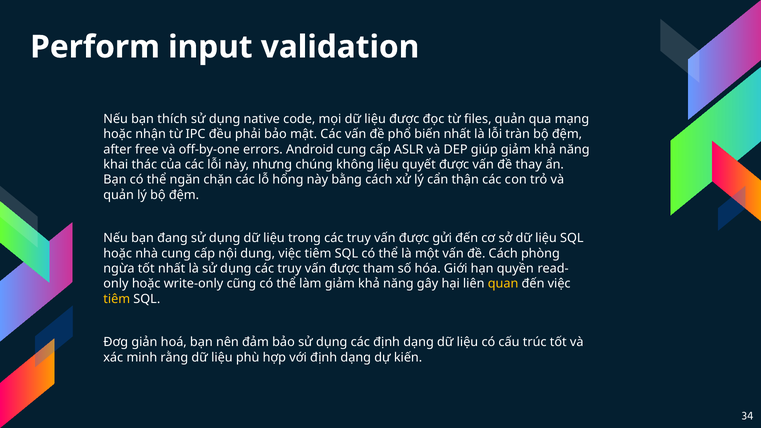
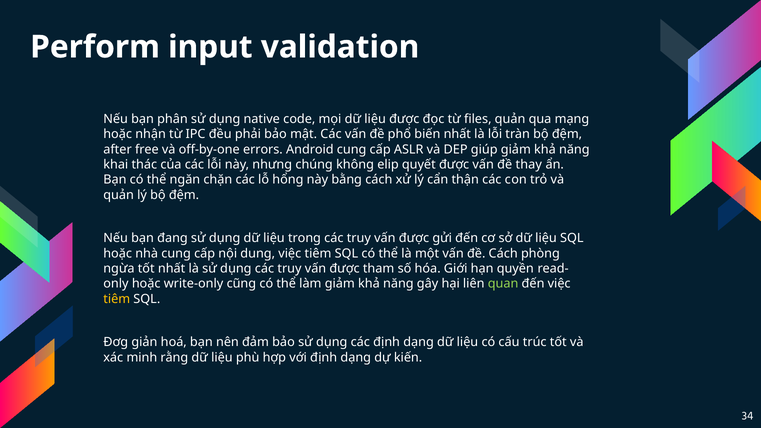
thích: thích -> phân (172, 119)
không liệu: liệu -> elip (388, 165)
quan colour: yellow -> light green (503, 284)
